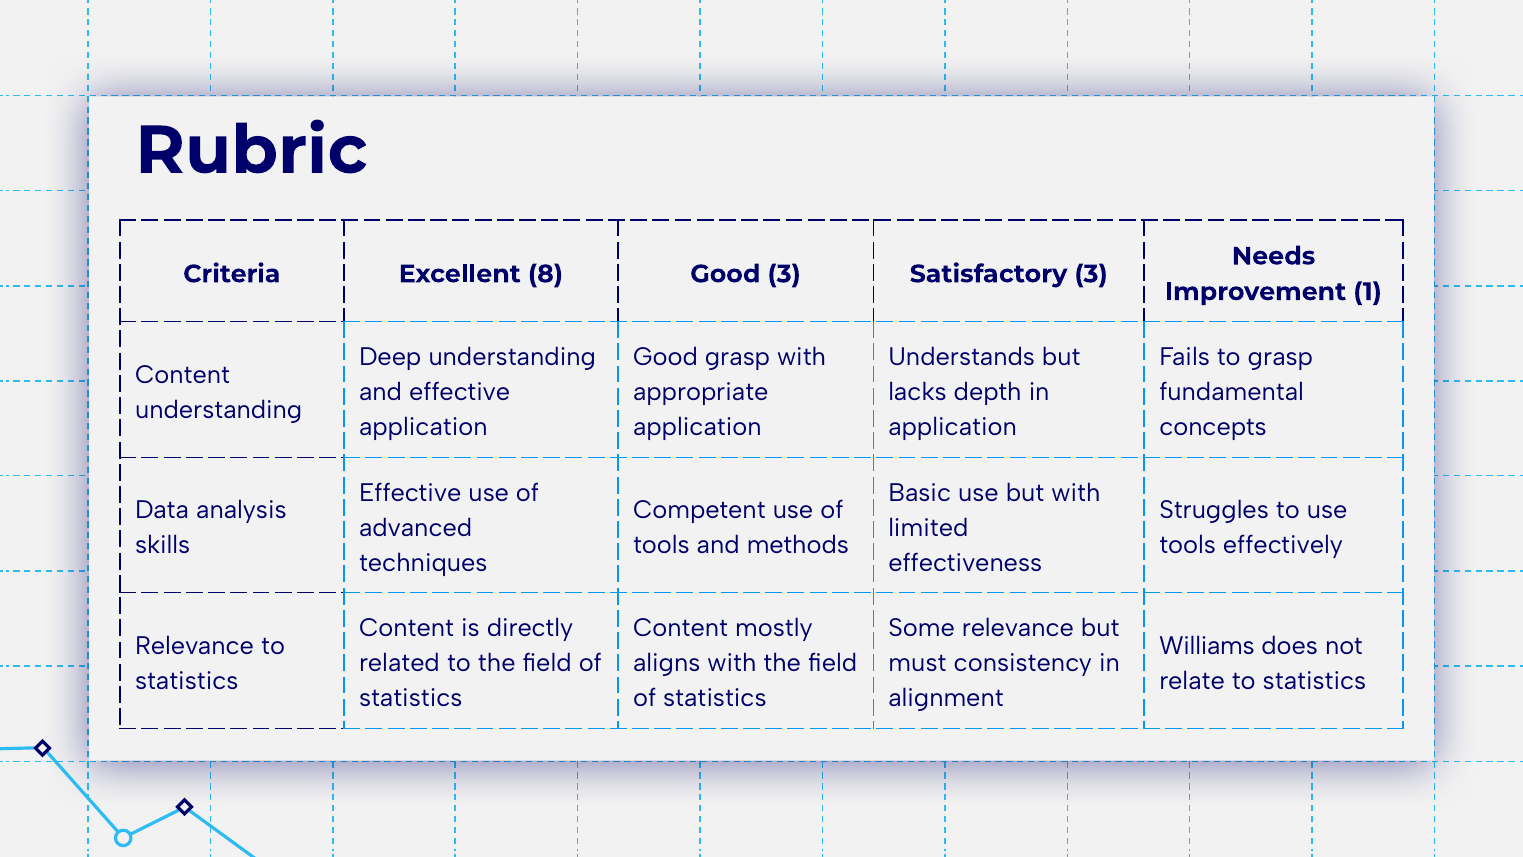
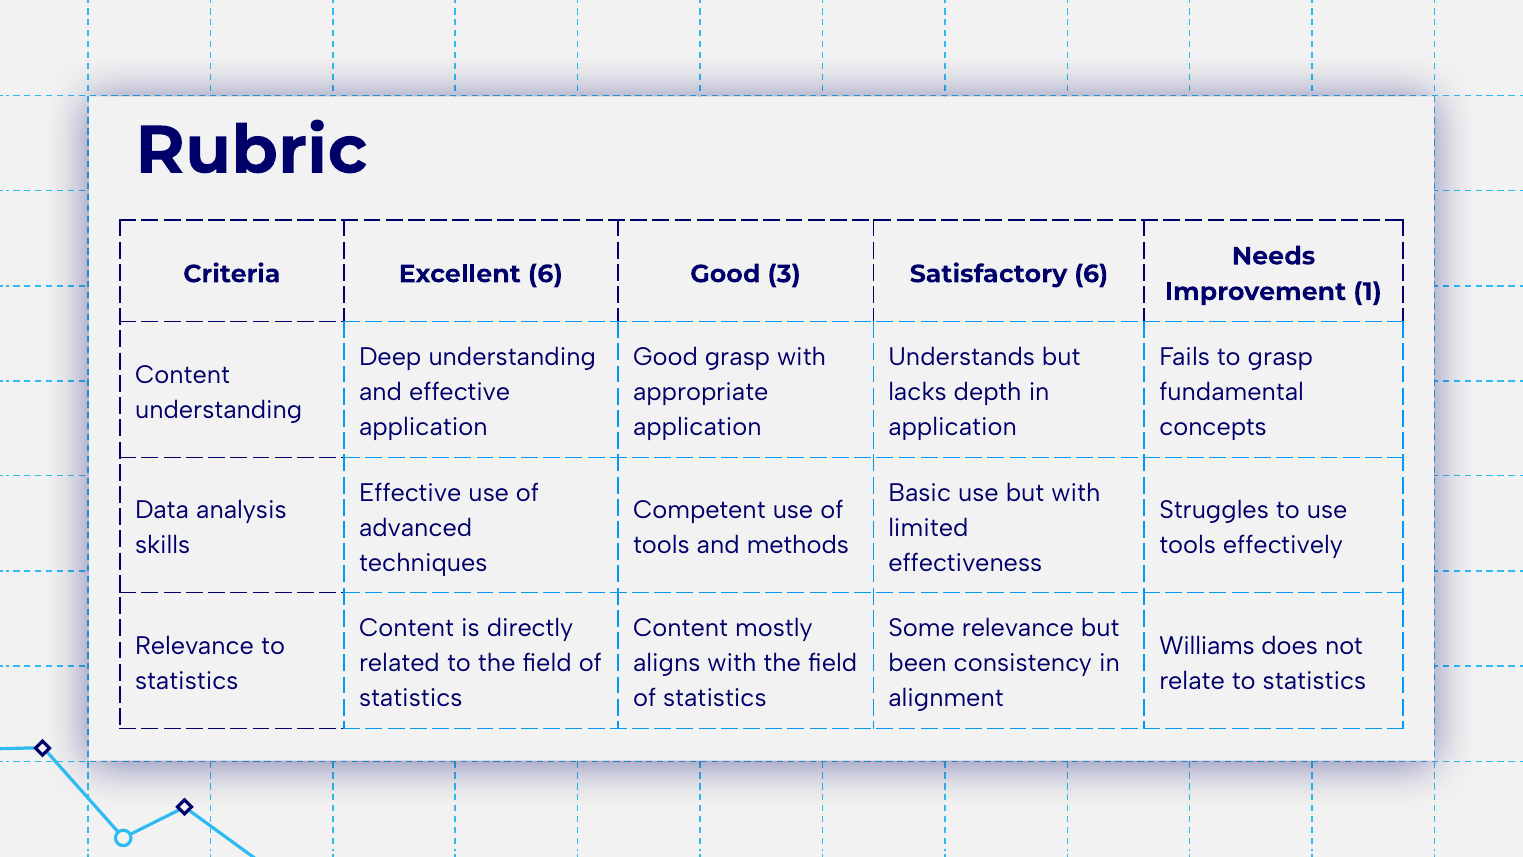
Excellent 8: 8 -> 6 (545, 274)
Satisfactory 3: 3 -> 6 (1091, 274)
must: must -> been (918, 663)
